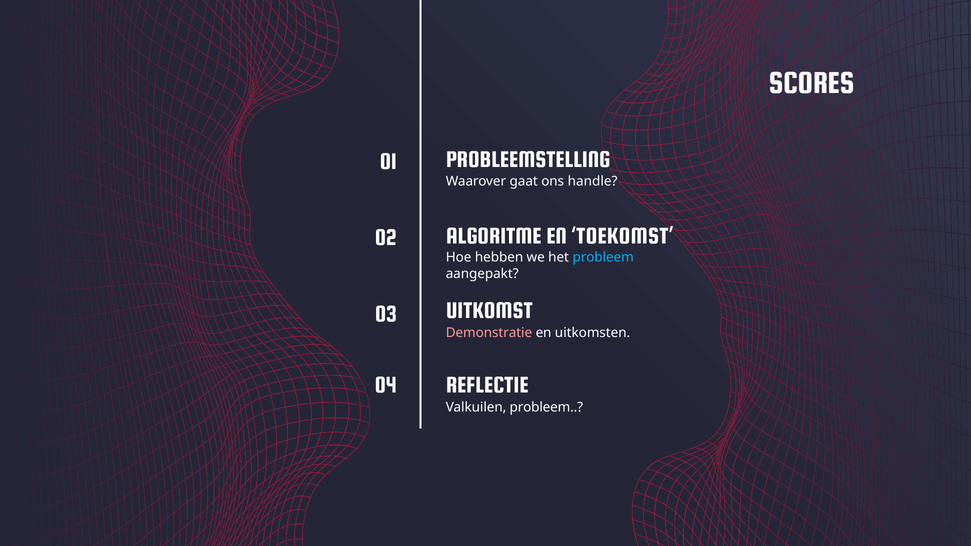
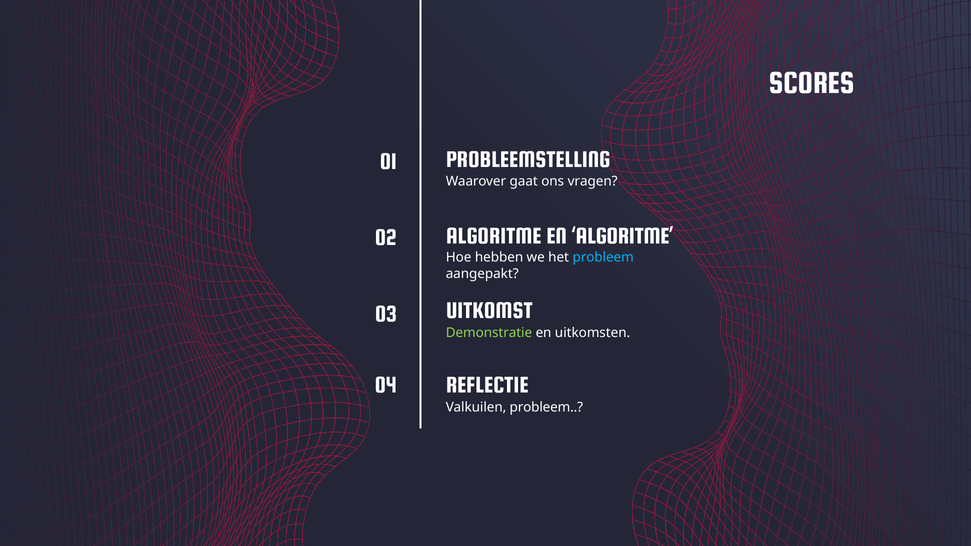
handle: handle -> vragen (593, 181)
EN TOEKOMST: TOEKOMST -> ALGORITME (623, 236)
Demonstratie colour: pink -> light green (489, 333)
